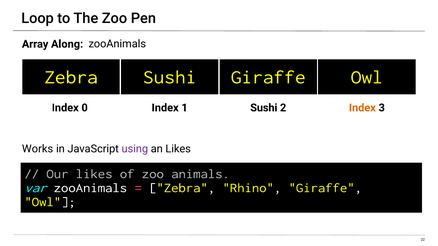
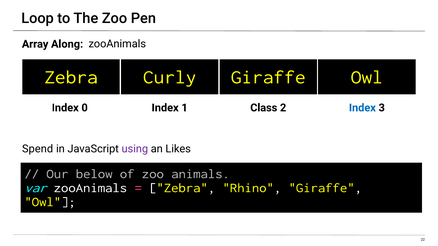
Zebra Sushi: Sushi -> Curly (170, 77)
Sushi: Sushi -> Class (264, 108)
Index colour: orange -> blue (362, 108)
Works: Works -> Spend (38, 149)
Our likes: likes -> below (94, 174)
